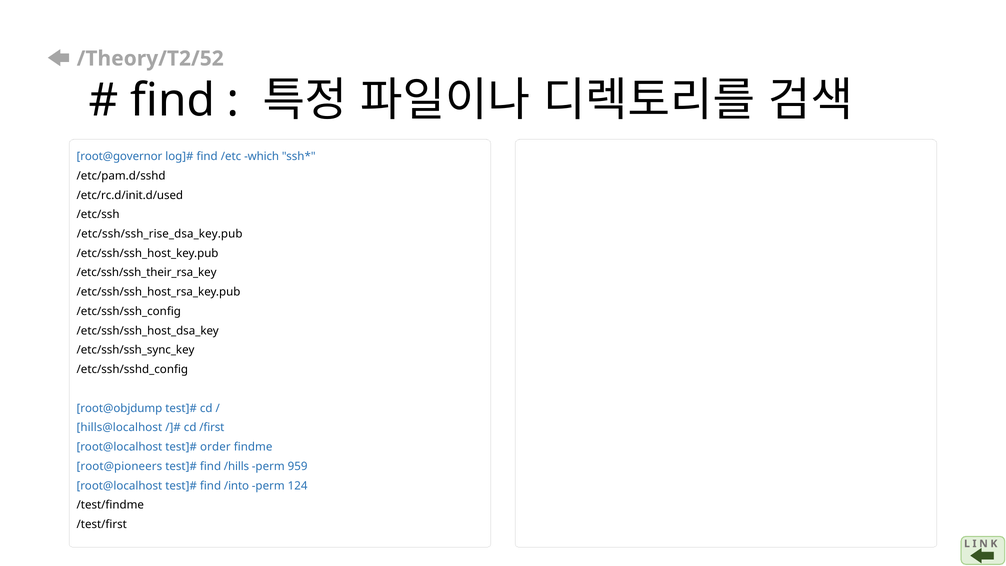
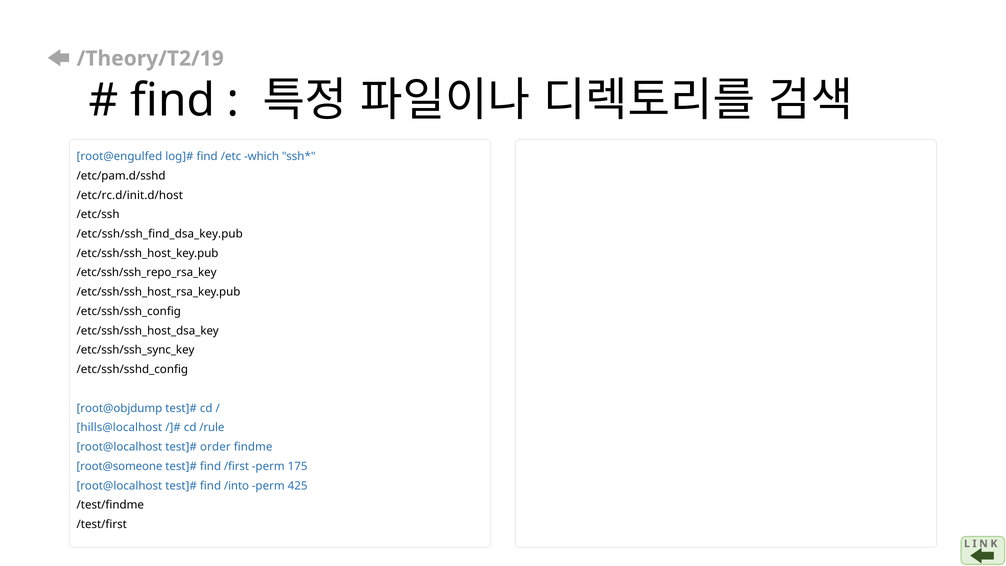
/Theory/T2/52: /Theory/T2/52 -> /Theory/T2/19 (150, 59)
root@governor: root@governor -> root@engulfed (119, 156)
/etc/rc.d/init.d/used: /etc/rc.d/init.d/used -> /etc/rc.d/init.d/host (130, 195)
/etc/ssh/ssh_rise_dsa_key.pub: /etc/ssh/ssh_rise_dsa_key.pub -> /etc/ssh/ssh_find_dsa_key.pub (160, 234)
/etc/ssh/ssh_their_rsa_key: /etc/ssh/ssh_their_rsa_key -> /etc/ssh/ssh_repo_rsa_key (147, 273)
/first: /first -> /rule (212, 428)
root@pioneers: root@pioneers -> root@someone (119, 466)
/hills: /hills -> /first (236, 466)
959: 959 -> 175 (298, 466)
124: 124 -> 425 (298, 486)
